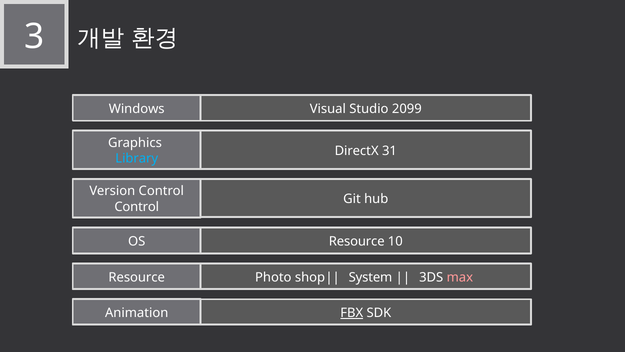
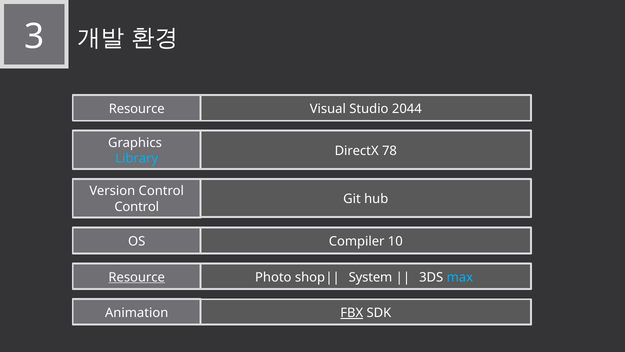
Windows: Windows -> Resource (137, 109)
2099: 2099 -> 2044 (407, 109)
31: 31 -> 78 (389, 151)
OS Resource: Resource -> Compiler (357, 241)
Resource underline: none -> present (137, 277)
max colour: pink -> light blue (460, 277)
